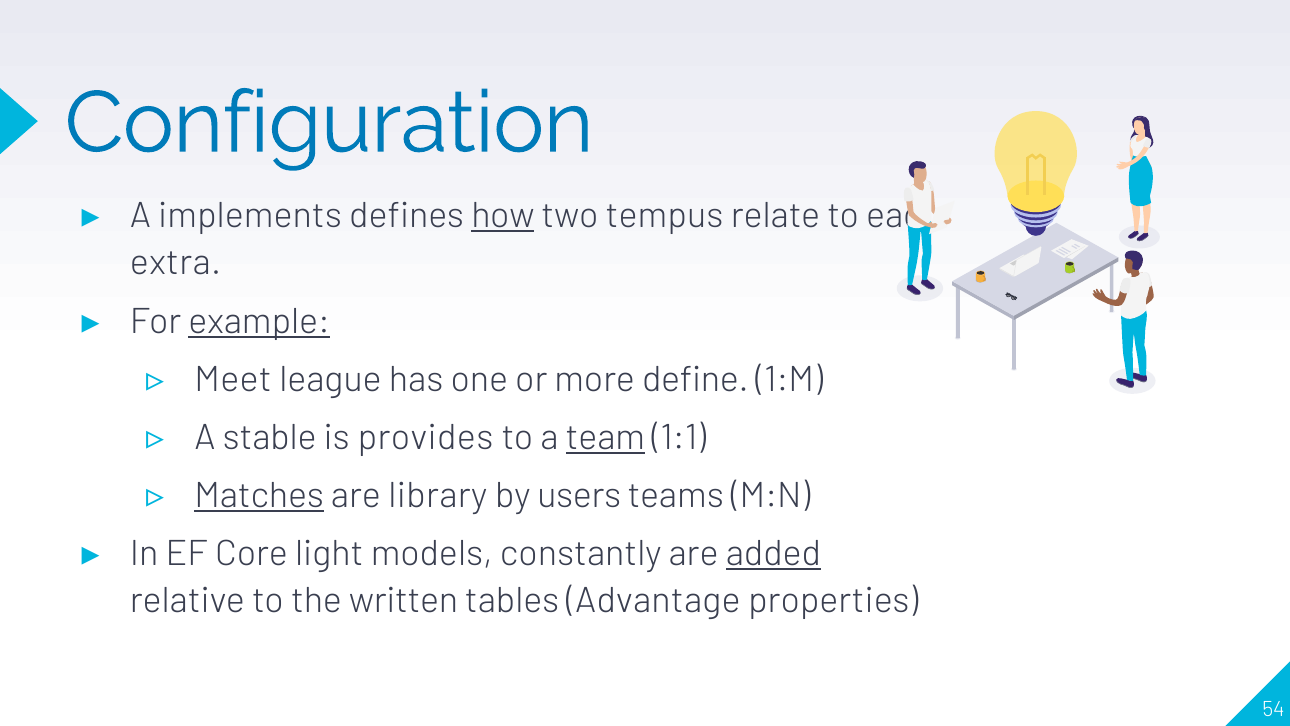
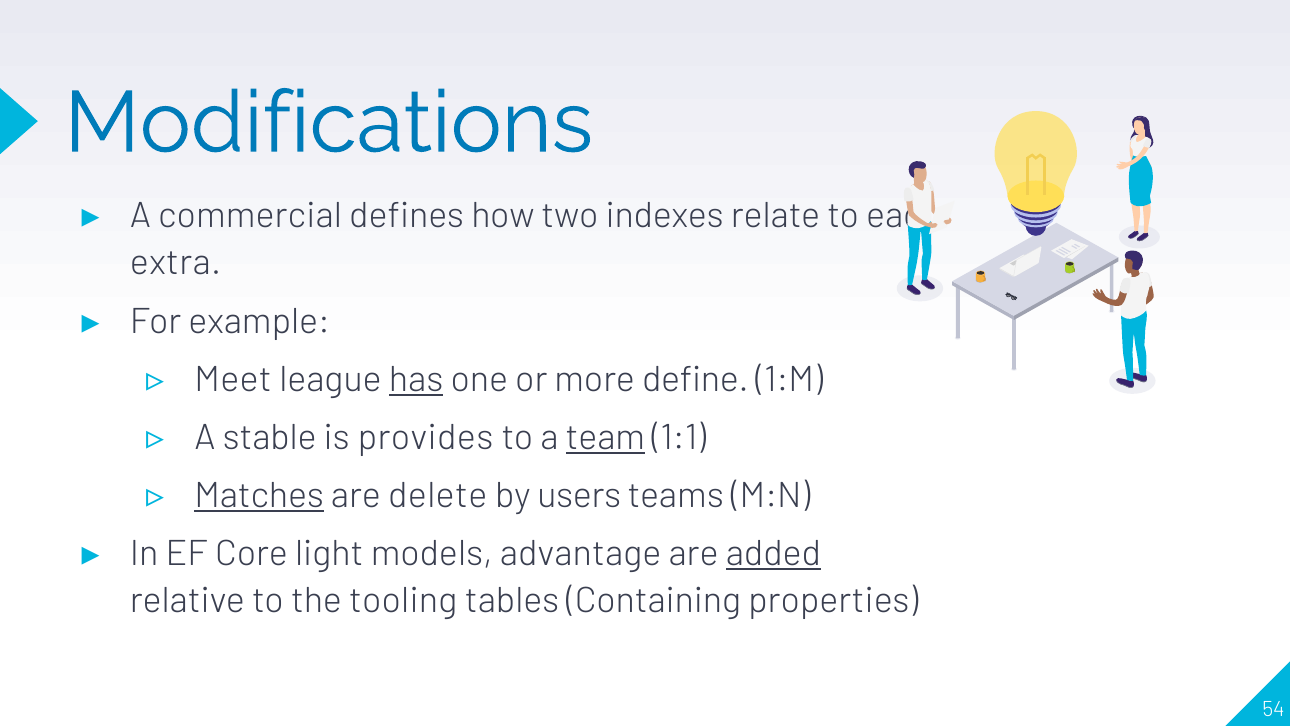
Configuration: Configuration -> Modifications (329, 123)
implements: implements -> commercial (250, 216)
how underline: present -> none (503, 216)
tempus: tempus -> indexes (665, 216)
example underline: present -> none (259, 321)
has underline: none -> present (416, 379)
library: library -> delete (438, 495)
constantly: constantly -> advantage (581, 553)
written: written -> tooling (403, 601)
Advantage: Advantage -> Containing (654, 601)
